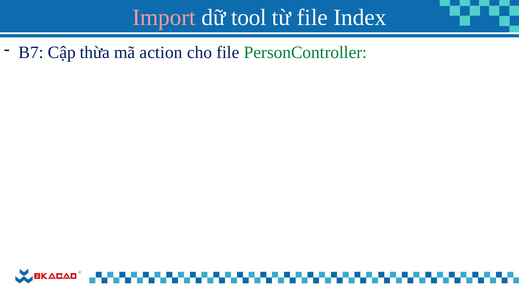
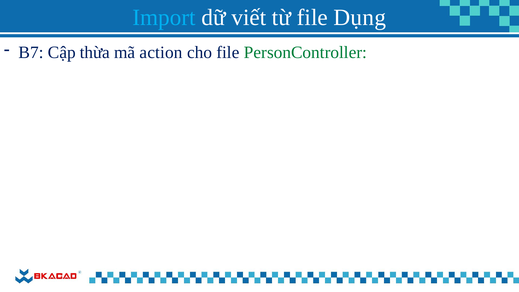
Import colour: pink -> light blue (164, 18)
tool: tool -> viết (249, 18)
Index: Index -> Dụng (360, 18)
